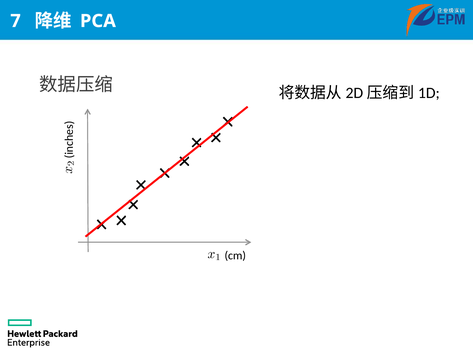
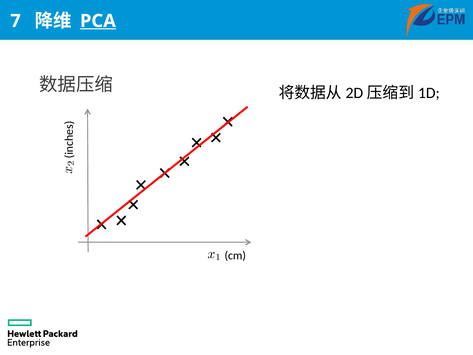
PCA underline: none -> present (98, 21)
